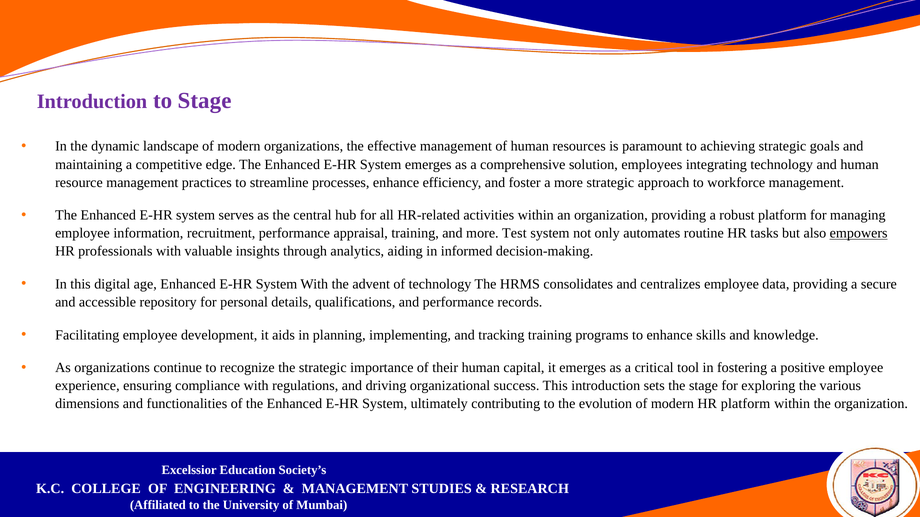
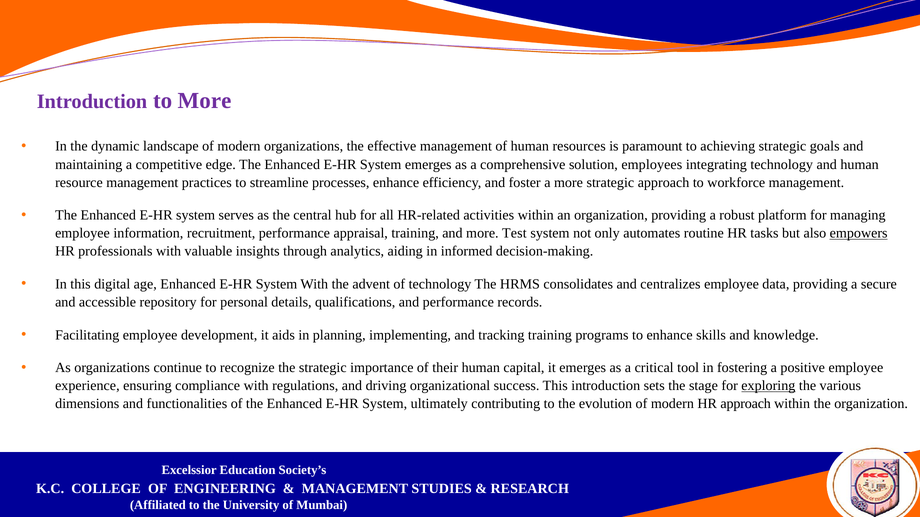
to Stage: Stage -> More (204, 101)
exploring underline: none -> present (768, 386)
HR platform: platform -> approach (746, 404)
